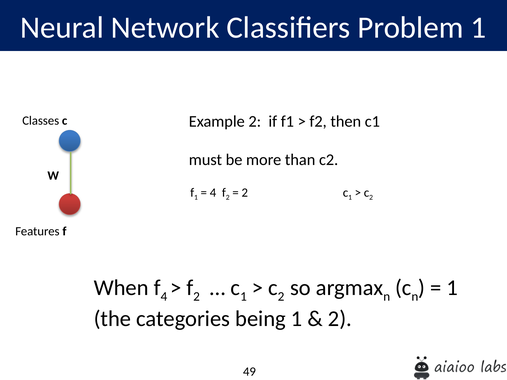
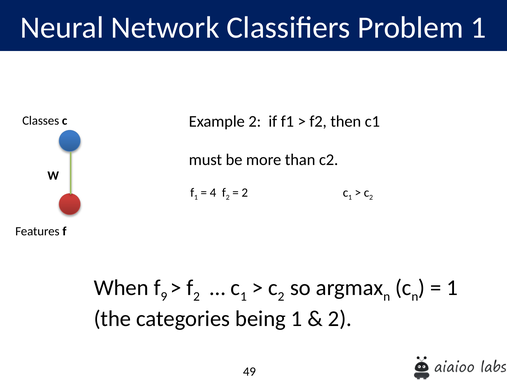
f 4: 4 -> 9 (164, 297)
